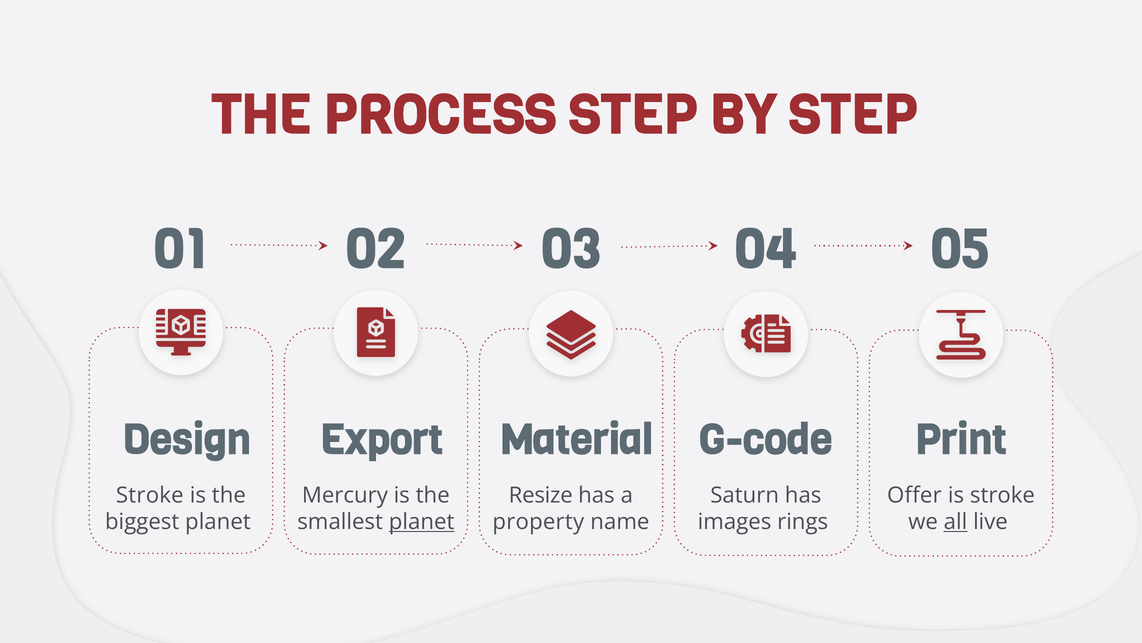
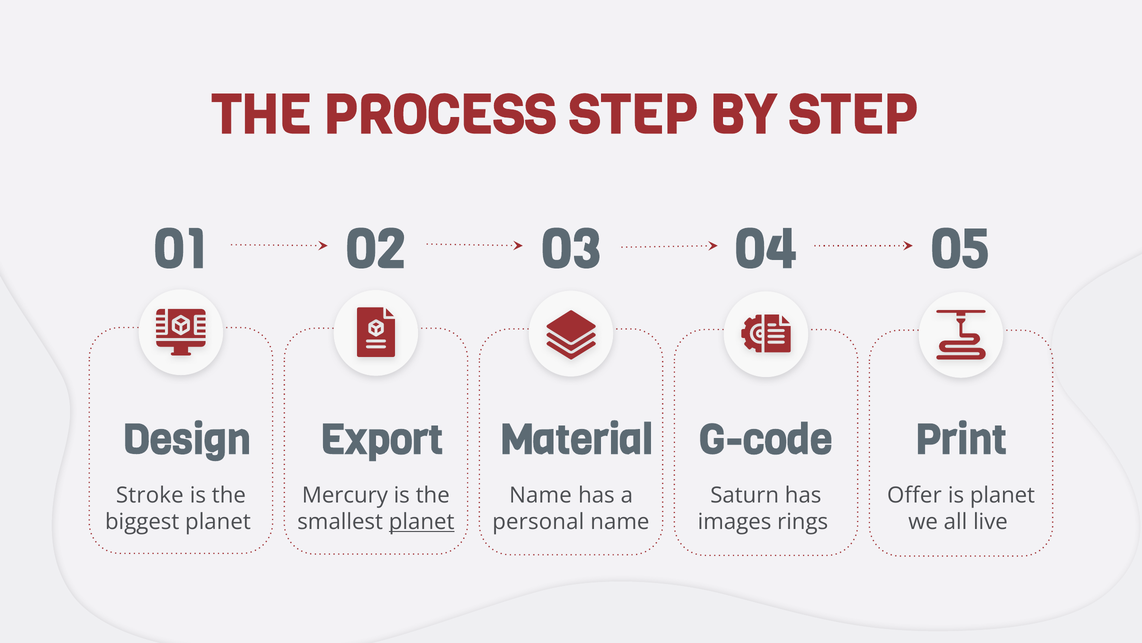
Resize: Resize -> Name (540, 495)
is stroke: stroke -> planet (1002, 495)
property: property -> personal (538, 521)
all underline: present -> none (955, 521)
